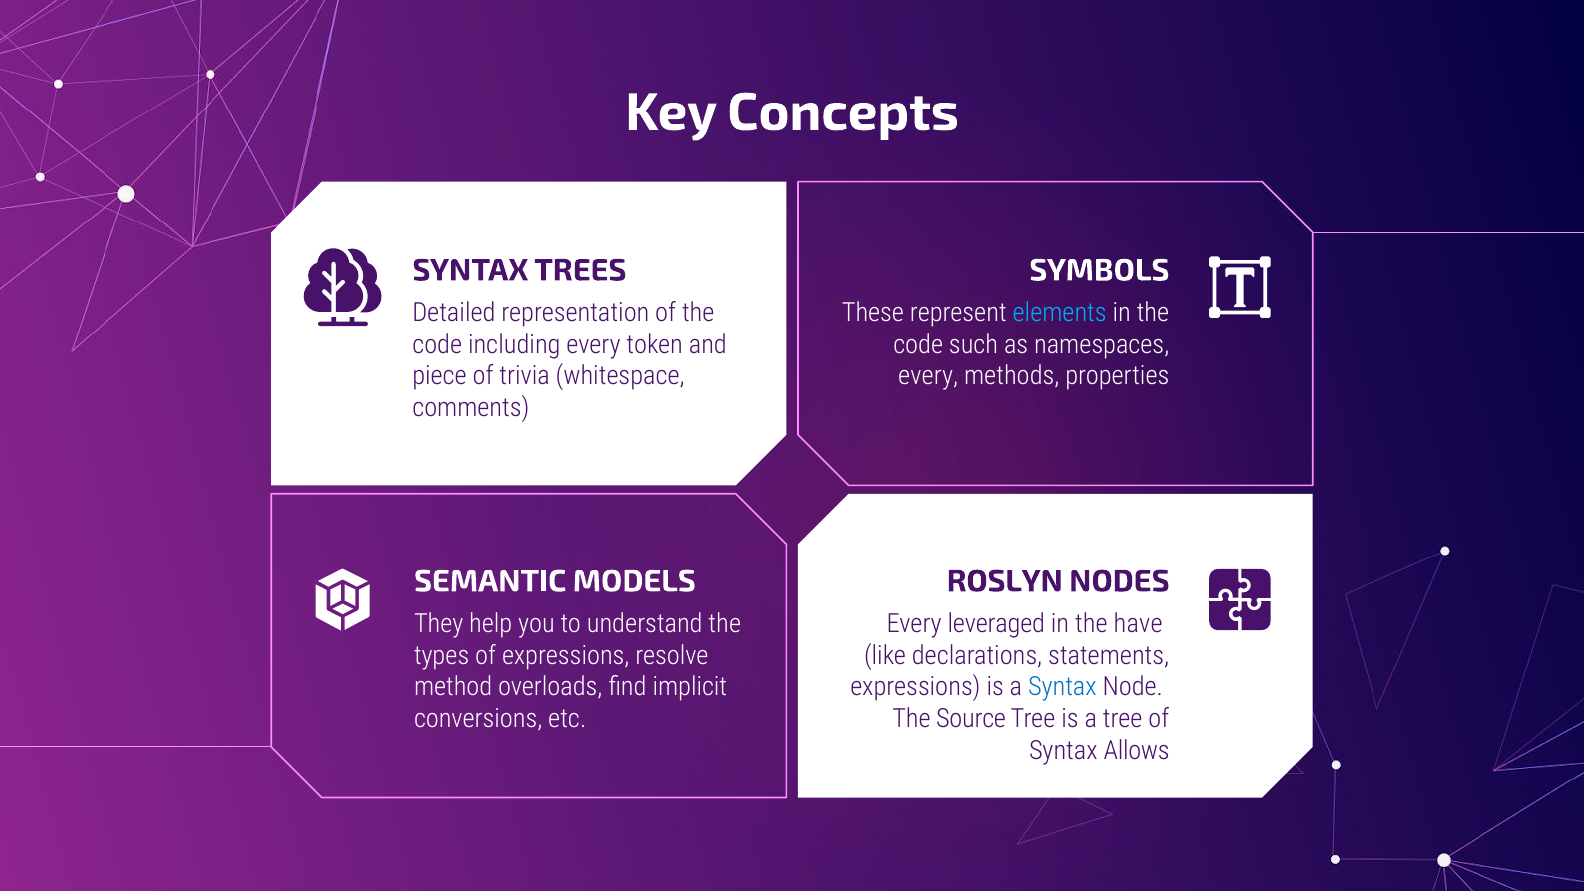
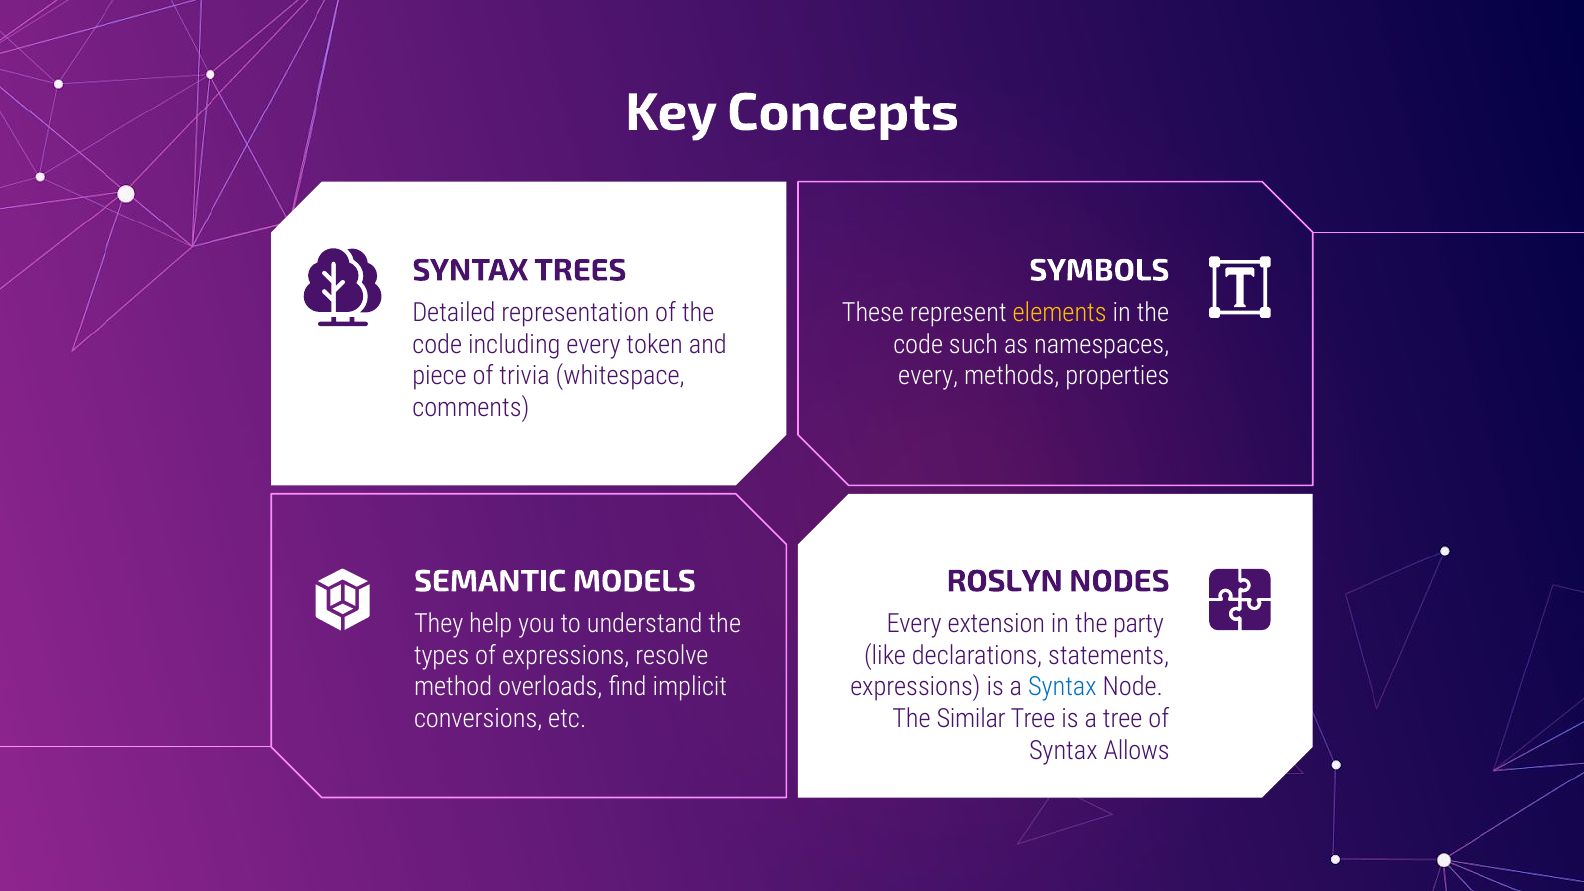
elements colour: light blue -> yellow (1060, 313)
leveraged: leveraged -> extension (996, 624)
have: have -> party (1138, 624)
Source: Source -> Similar (971, 719)
